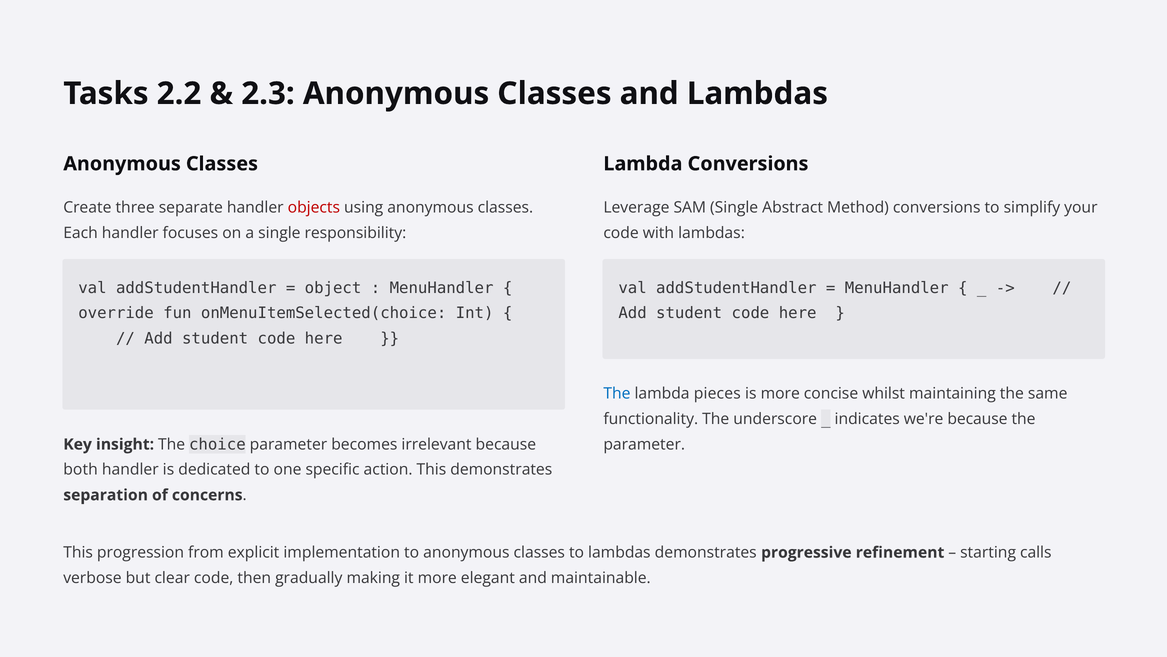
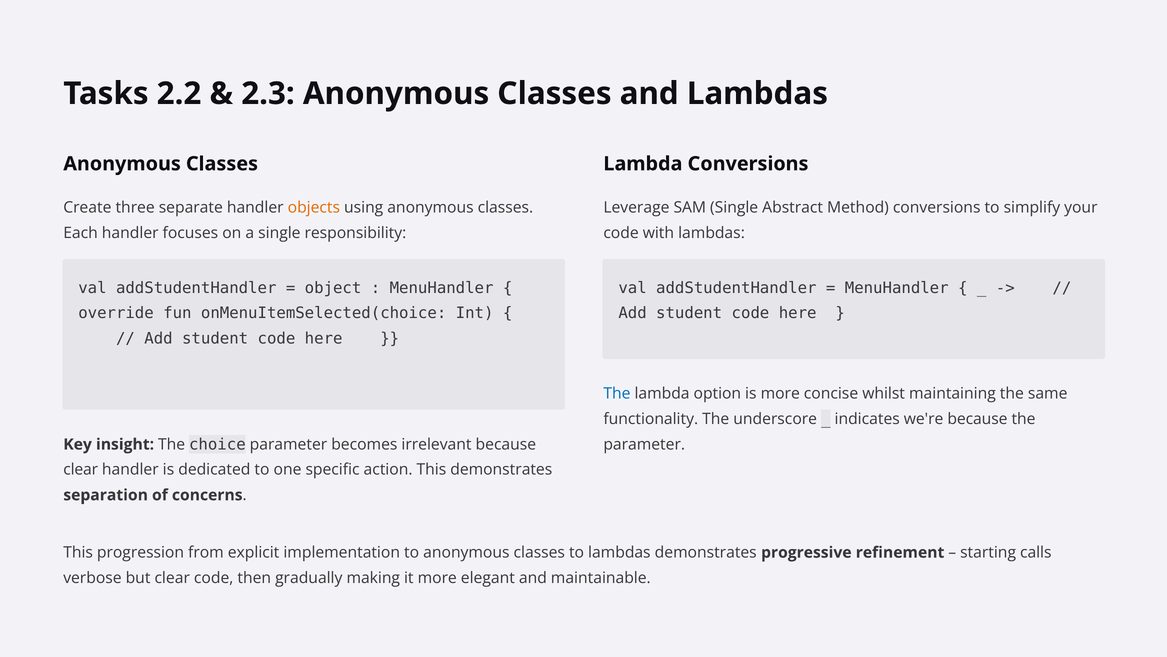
objects colour: red -> orange (314, 207)
pieces: pieces -> option (717, 393)
both: both -> clear (81, 469)
